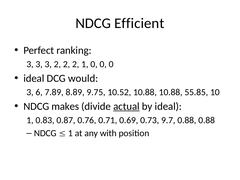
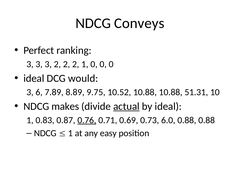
Efficient: Efficient -> Conveys (139, 23)
55.85: 55.85 -> 51.31 (196, 92)
0.76 underline: none -> present (87, 120)
9.7: 9.7 -> 6.0 (168, 120)
with: with -> easy (108, 133)
